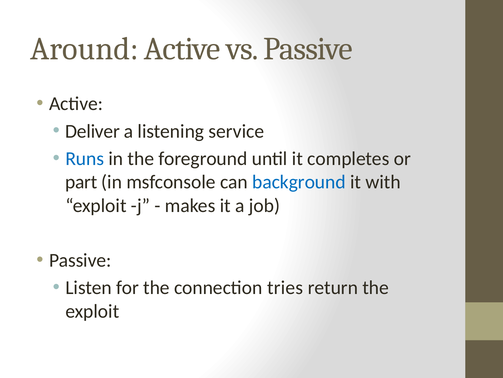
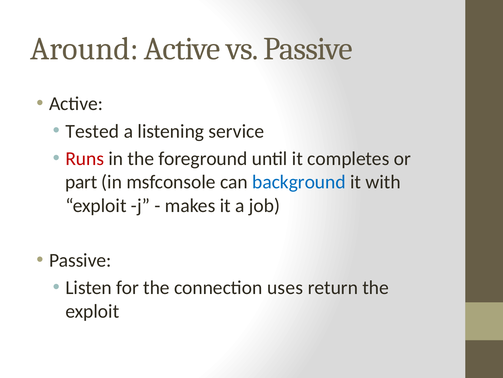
Deliver: Deliver -> Tested (92, 131)
Runs colour: blue -> red (85, 158)
tries: tries -> uses (285, 287)
